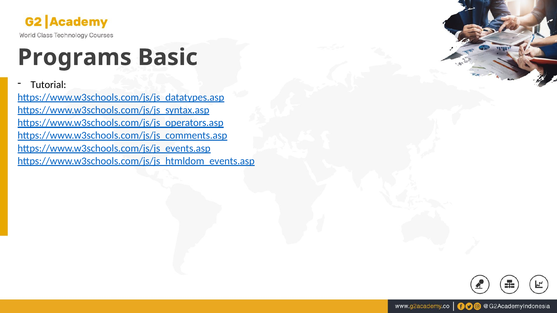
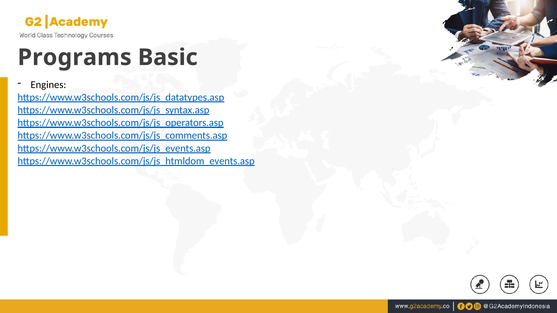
Tutorial: Tutorial -> Engines (48, 85)
